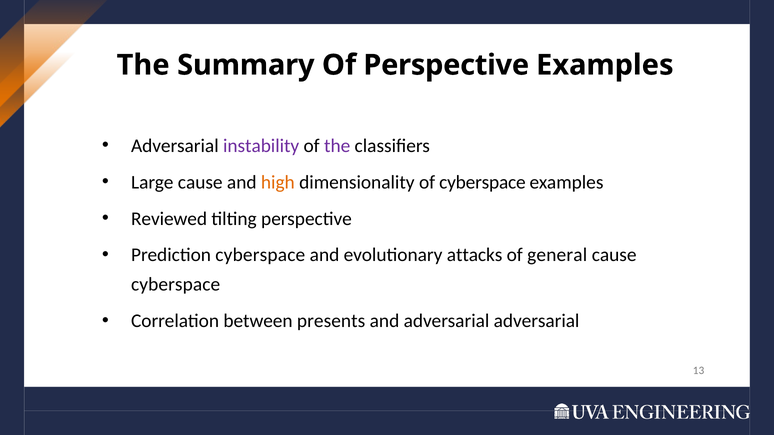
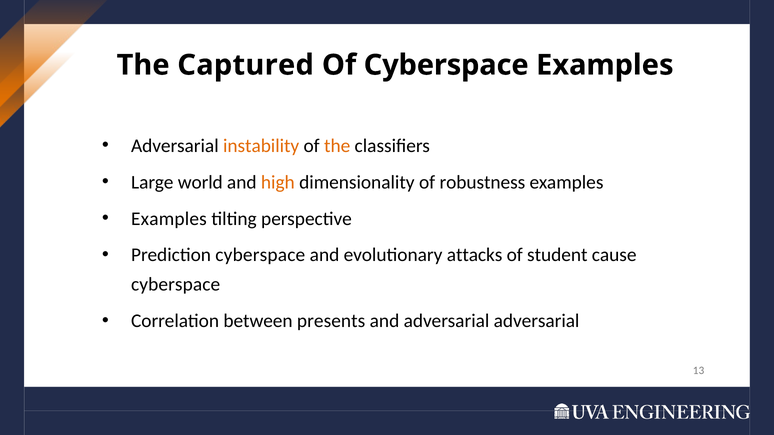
Summary: Summary -> Captured (246, 65)
Of Perspective: Perspective -> Cyberspace (446, 65)
instability colour: purple -> orange (261, 146)
the colour: purple -> orange (337, 146)
Large cause: cause -> world (200, 182)
of cyberspace: cyberspace -> robustness (482, 182)
Reviewed: Reviewed -> Examples (169, 219)
general: general -> student (557, 255)
